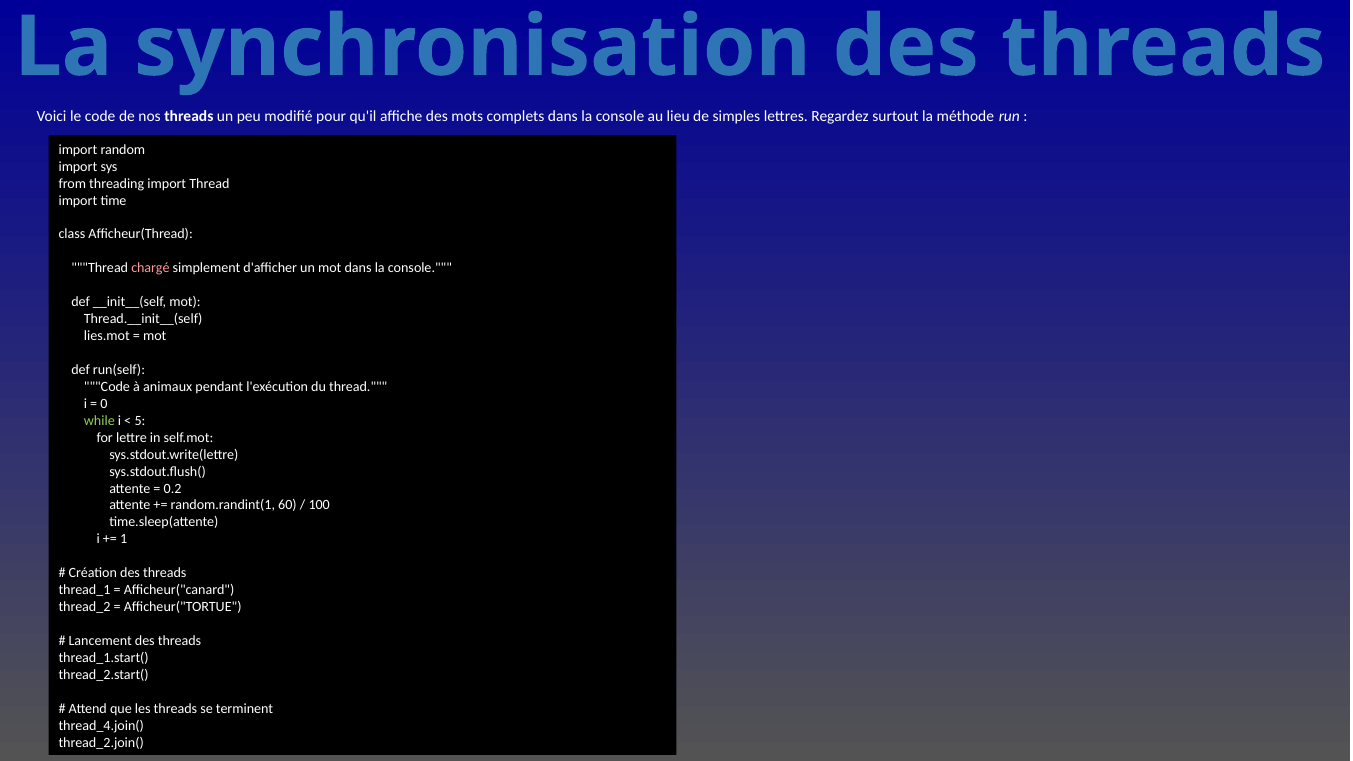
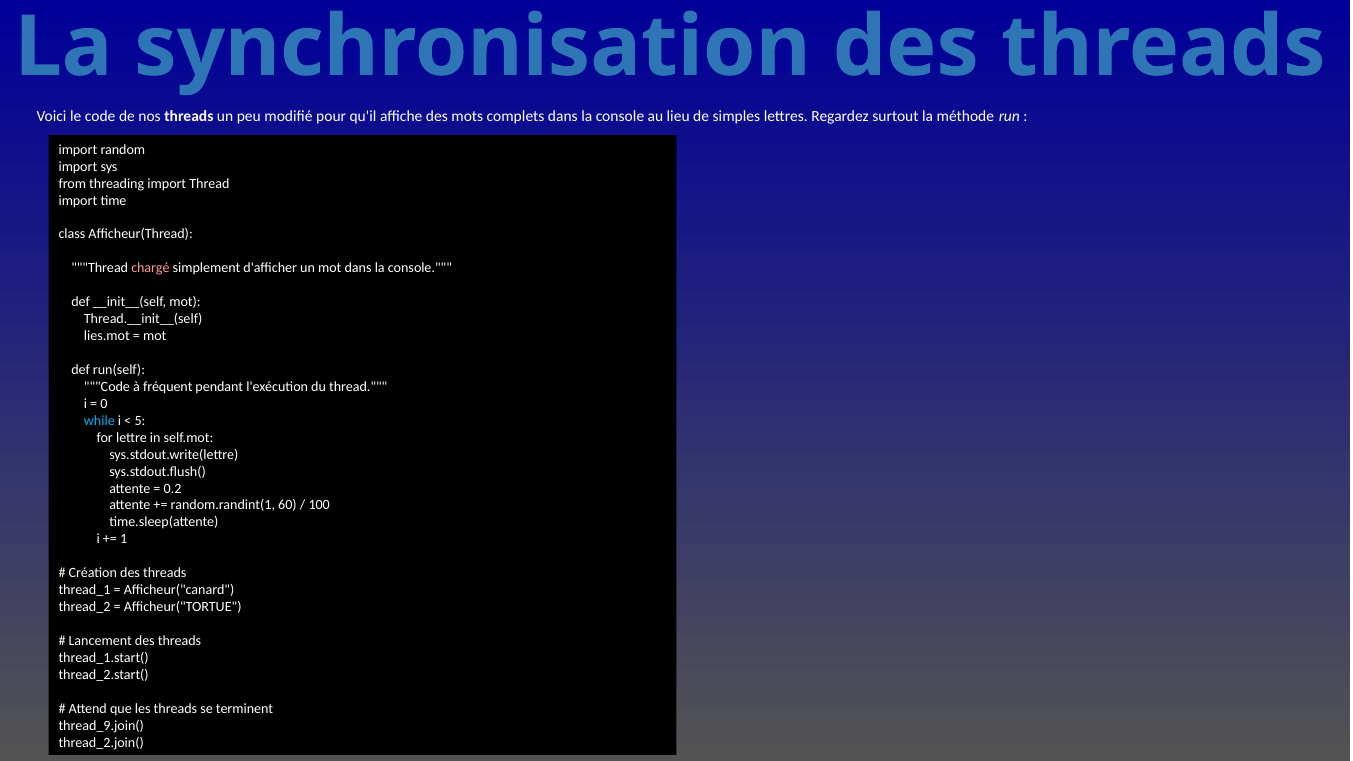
animaux: animaux -> fréquent (168, 387)
while colour: light green -> light blue (99, 421)
thread_4.join(: thread_4.join( -> thread_9.join( (101, 726)
